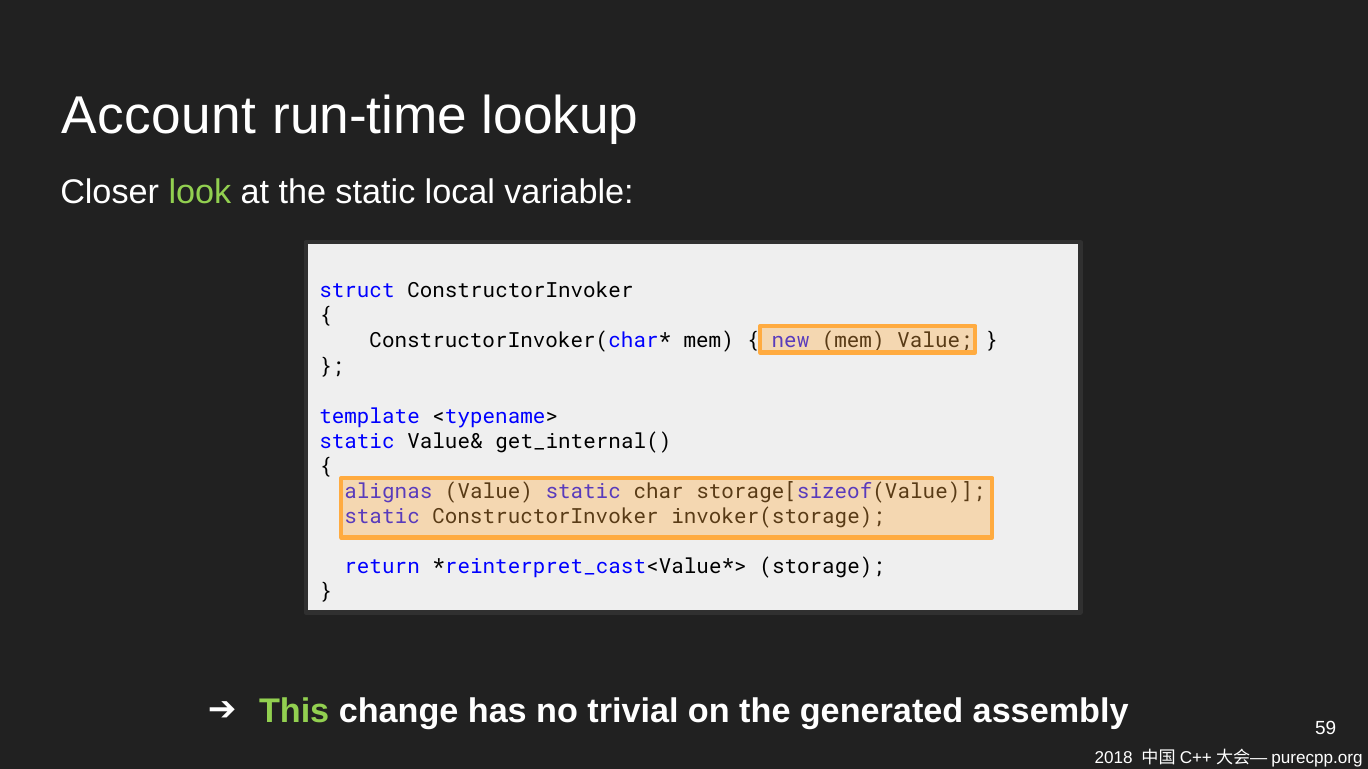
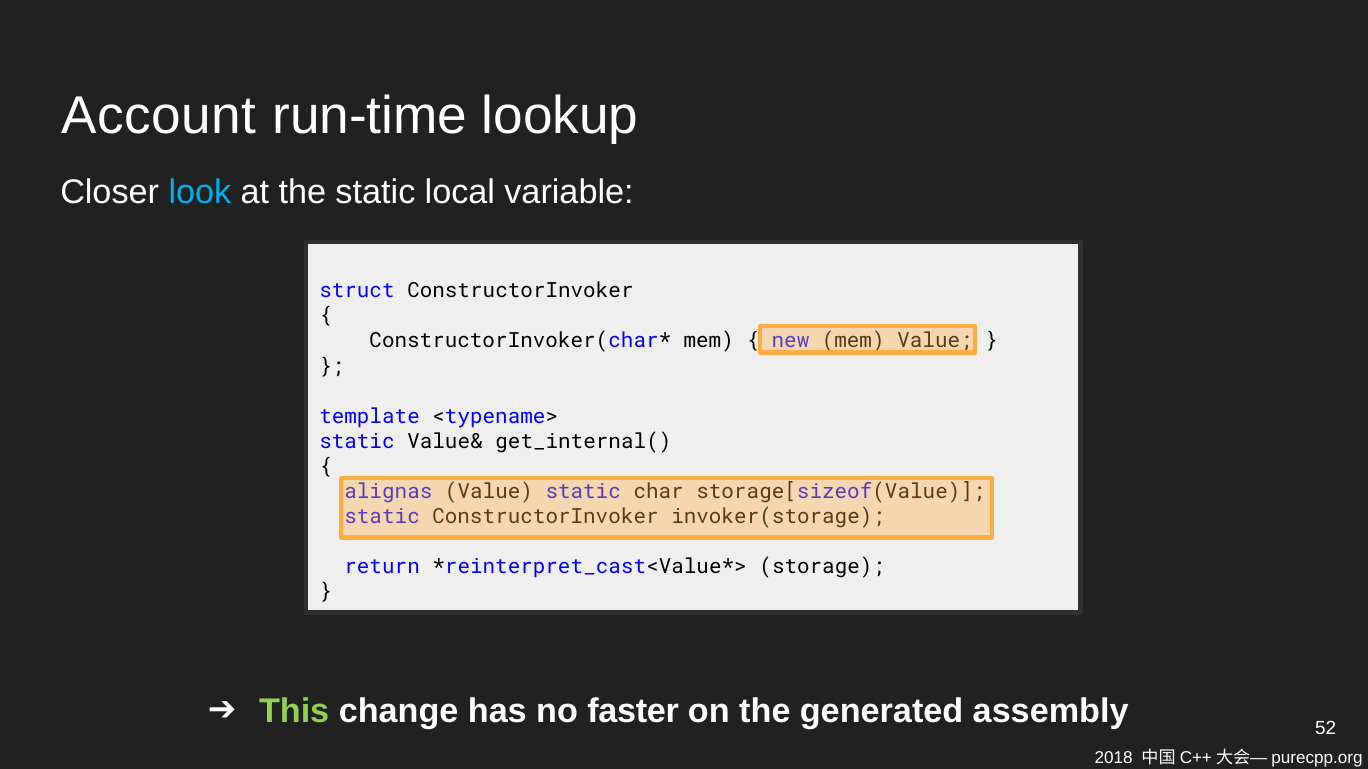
look colour: light green -> light blue (200, 192)
trivial: trivial -> faster (633, 712)
59: 59 -> 52 (1326, 728)
